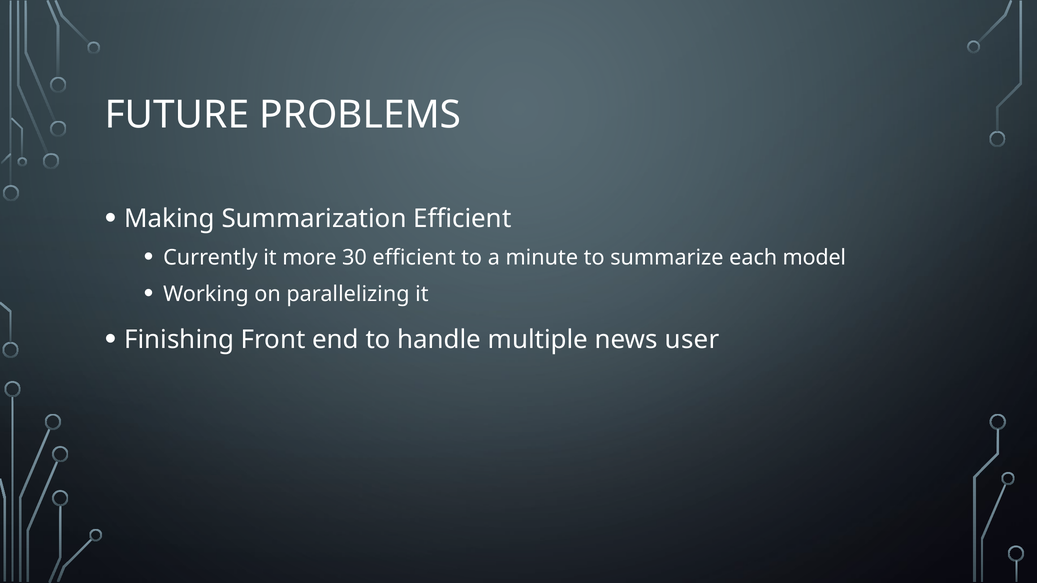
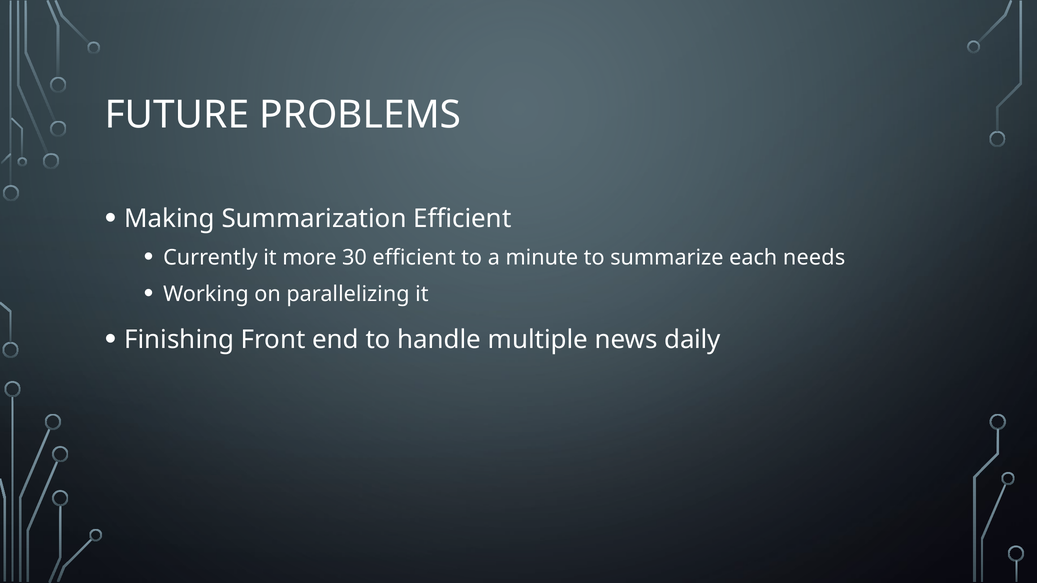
model: model -> needs (814, 258)
user: user -> daily (692, 340)
